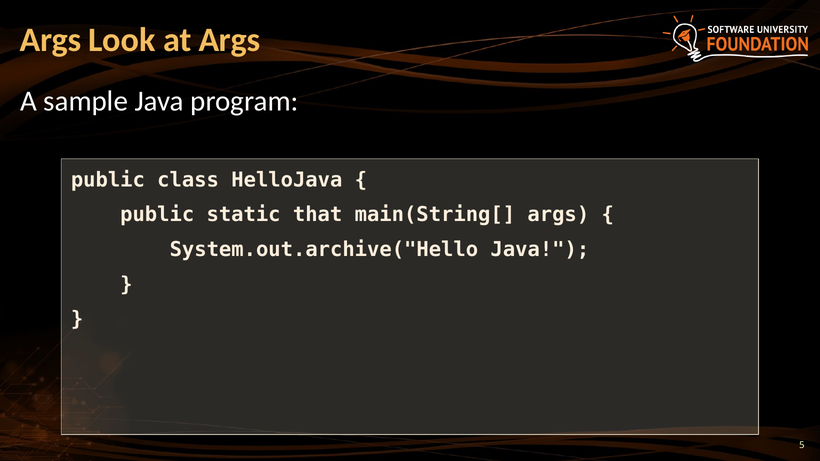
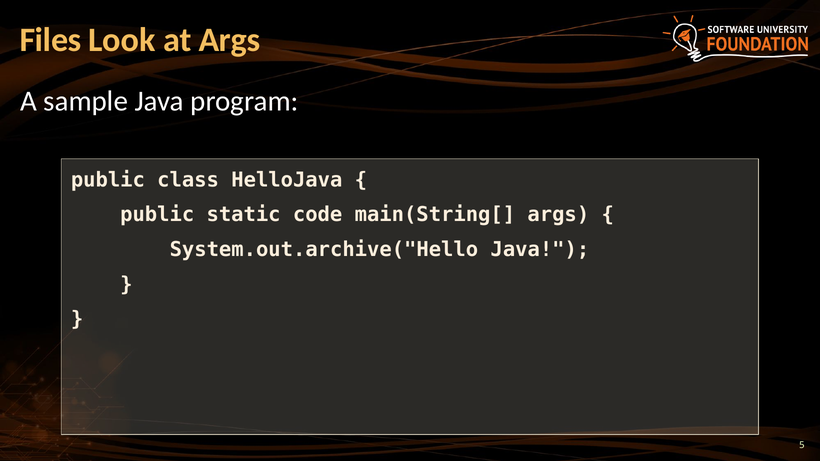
Args: Args -> Files (51, 40)
that: that -> code (318, 215)
